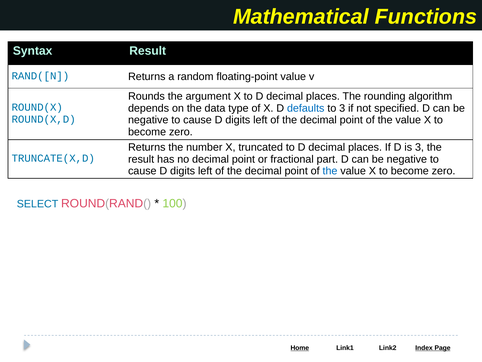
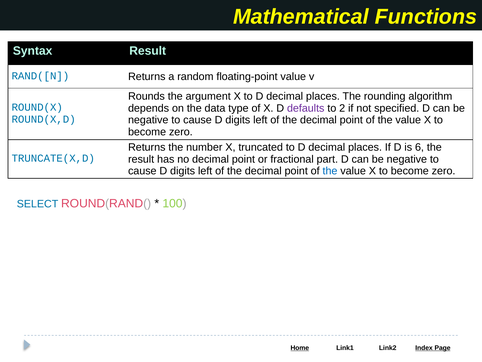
defaults colour: blue -> purple (306, 108)
to 3: 3 -> 2 (342, 108)
is 3: 3 -> 6 (420, 147)
